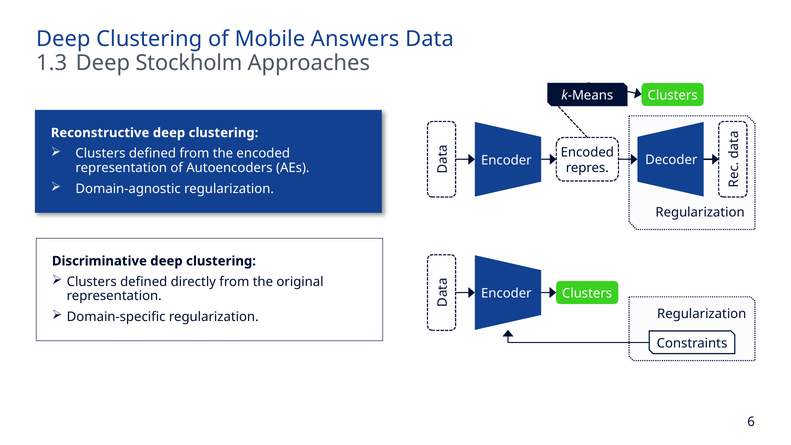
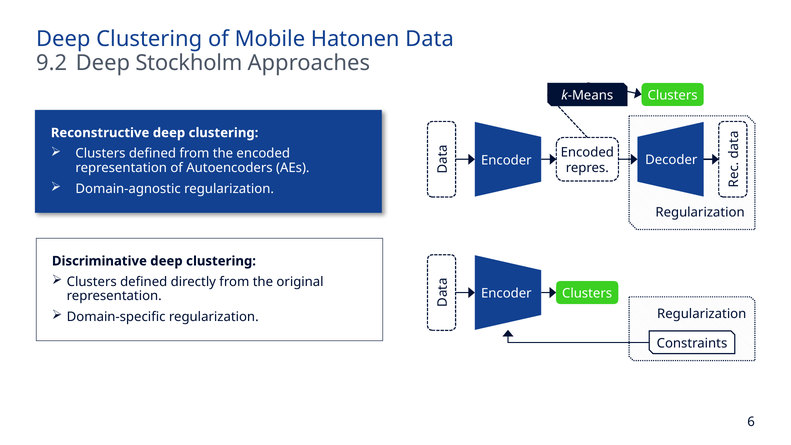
Answers: Answers -> Hatonen (355, 39)
1.3: 1.3 -> 9.2 (52, 63)
